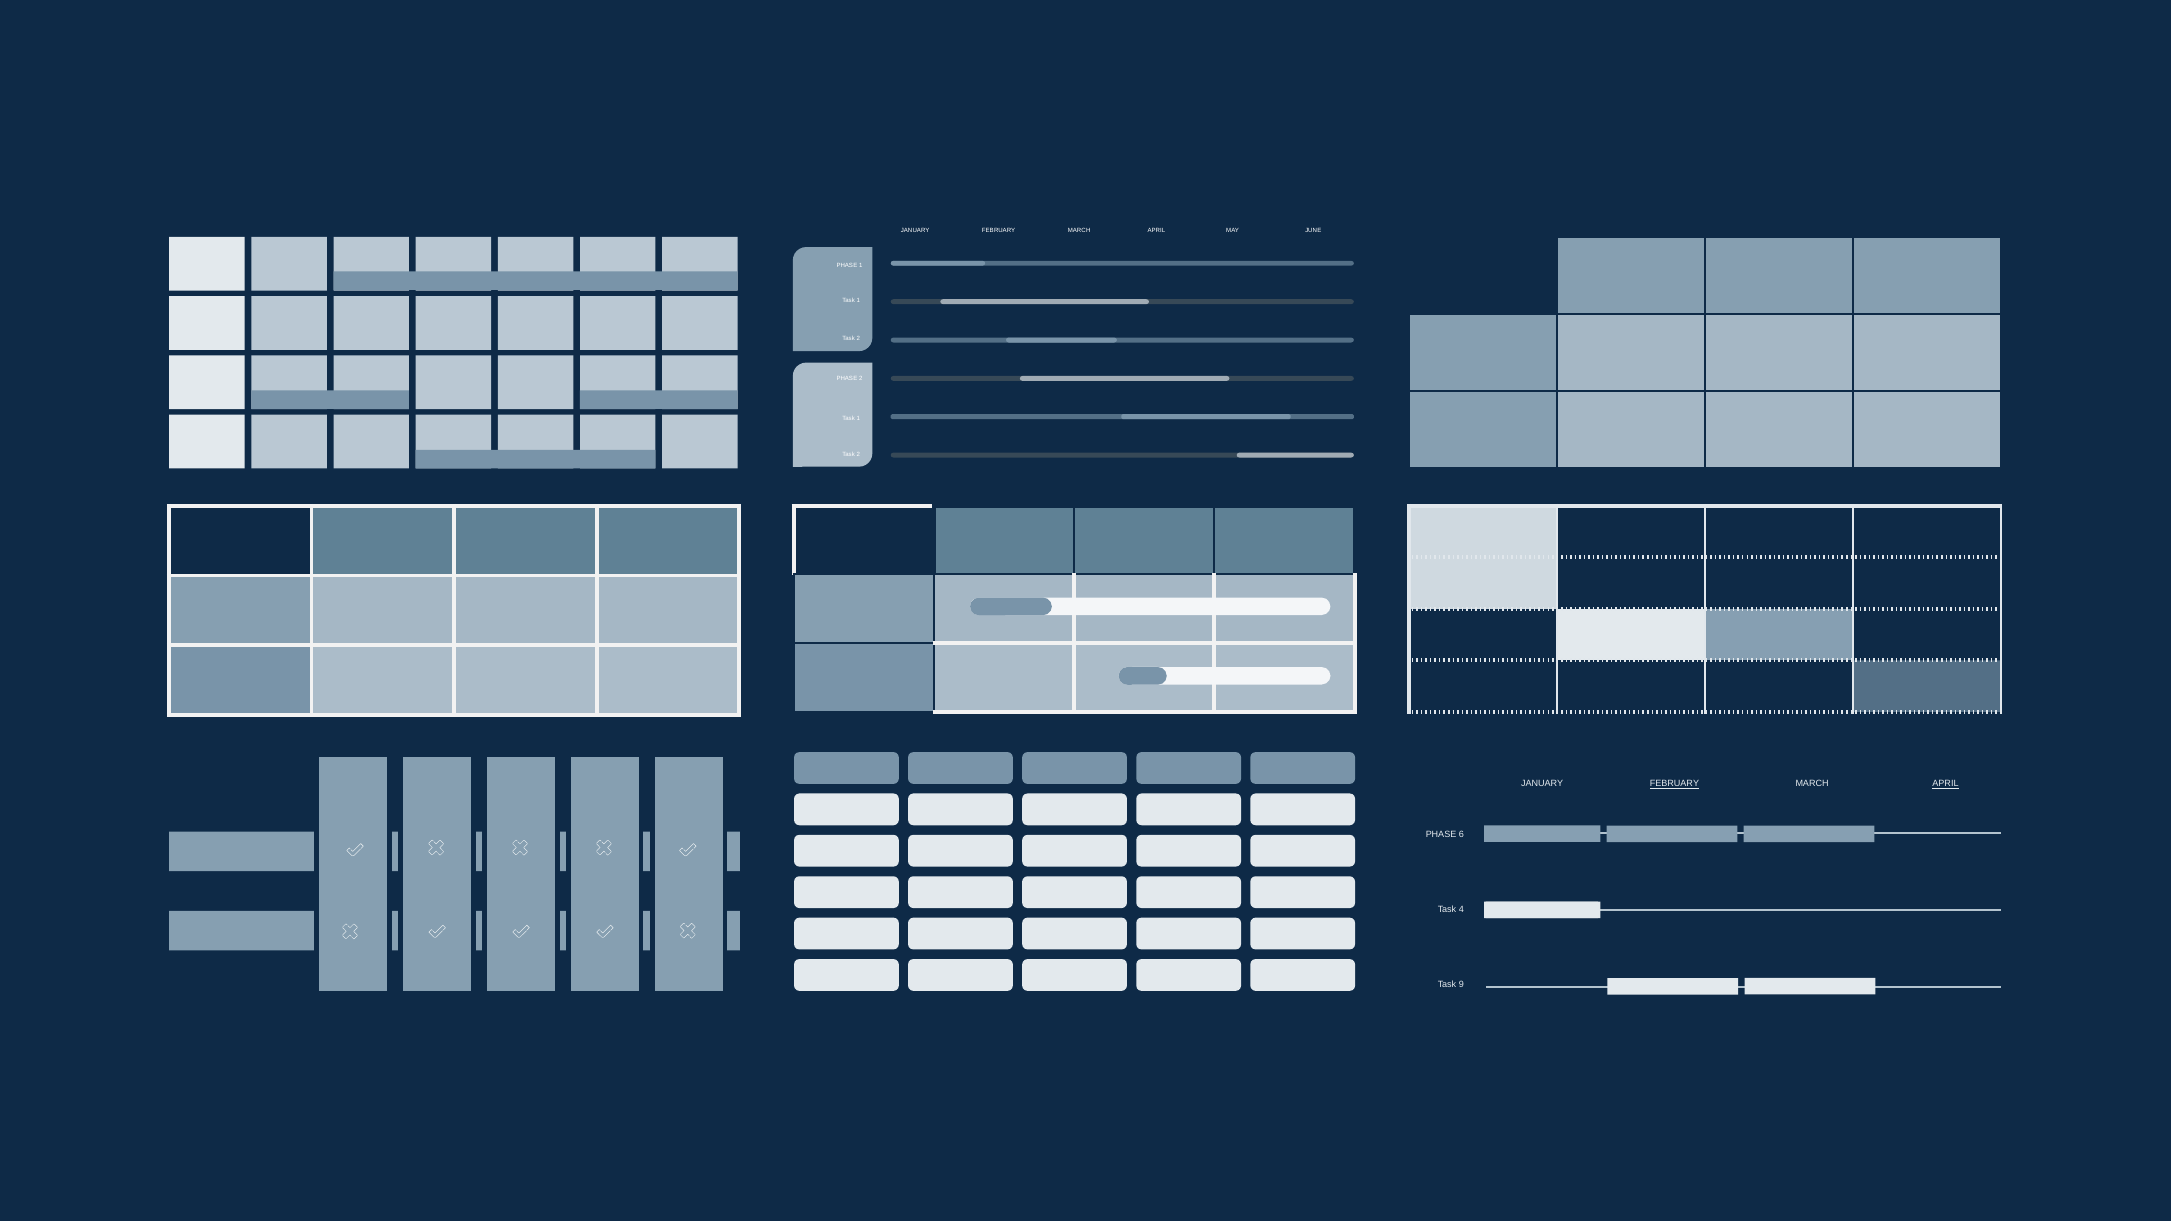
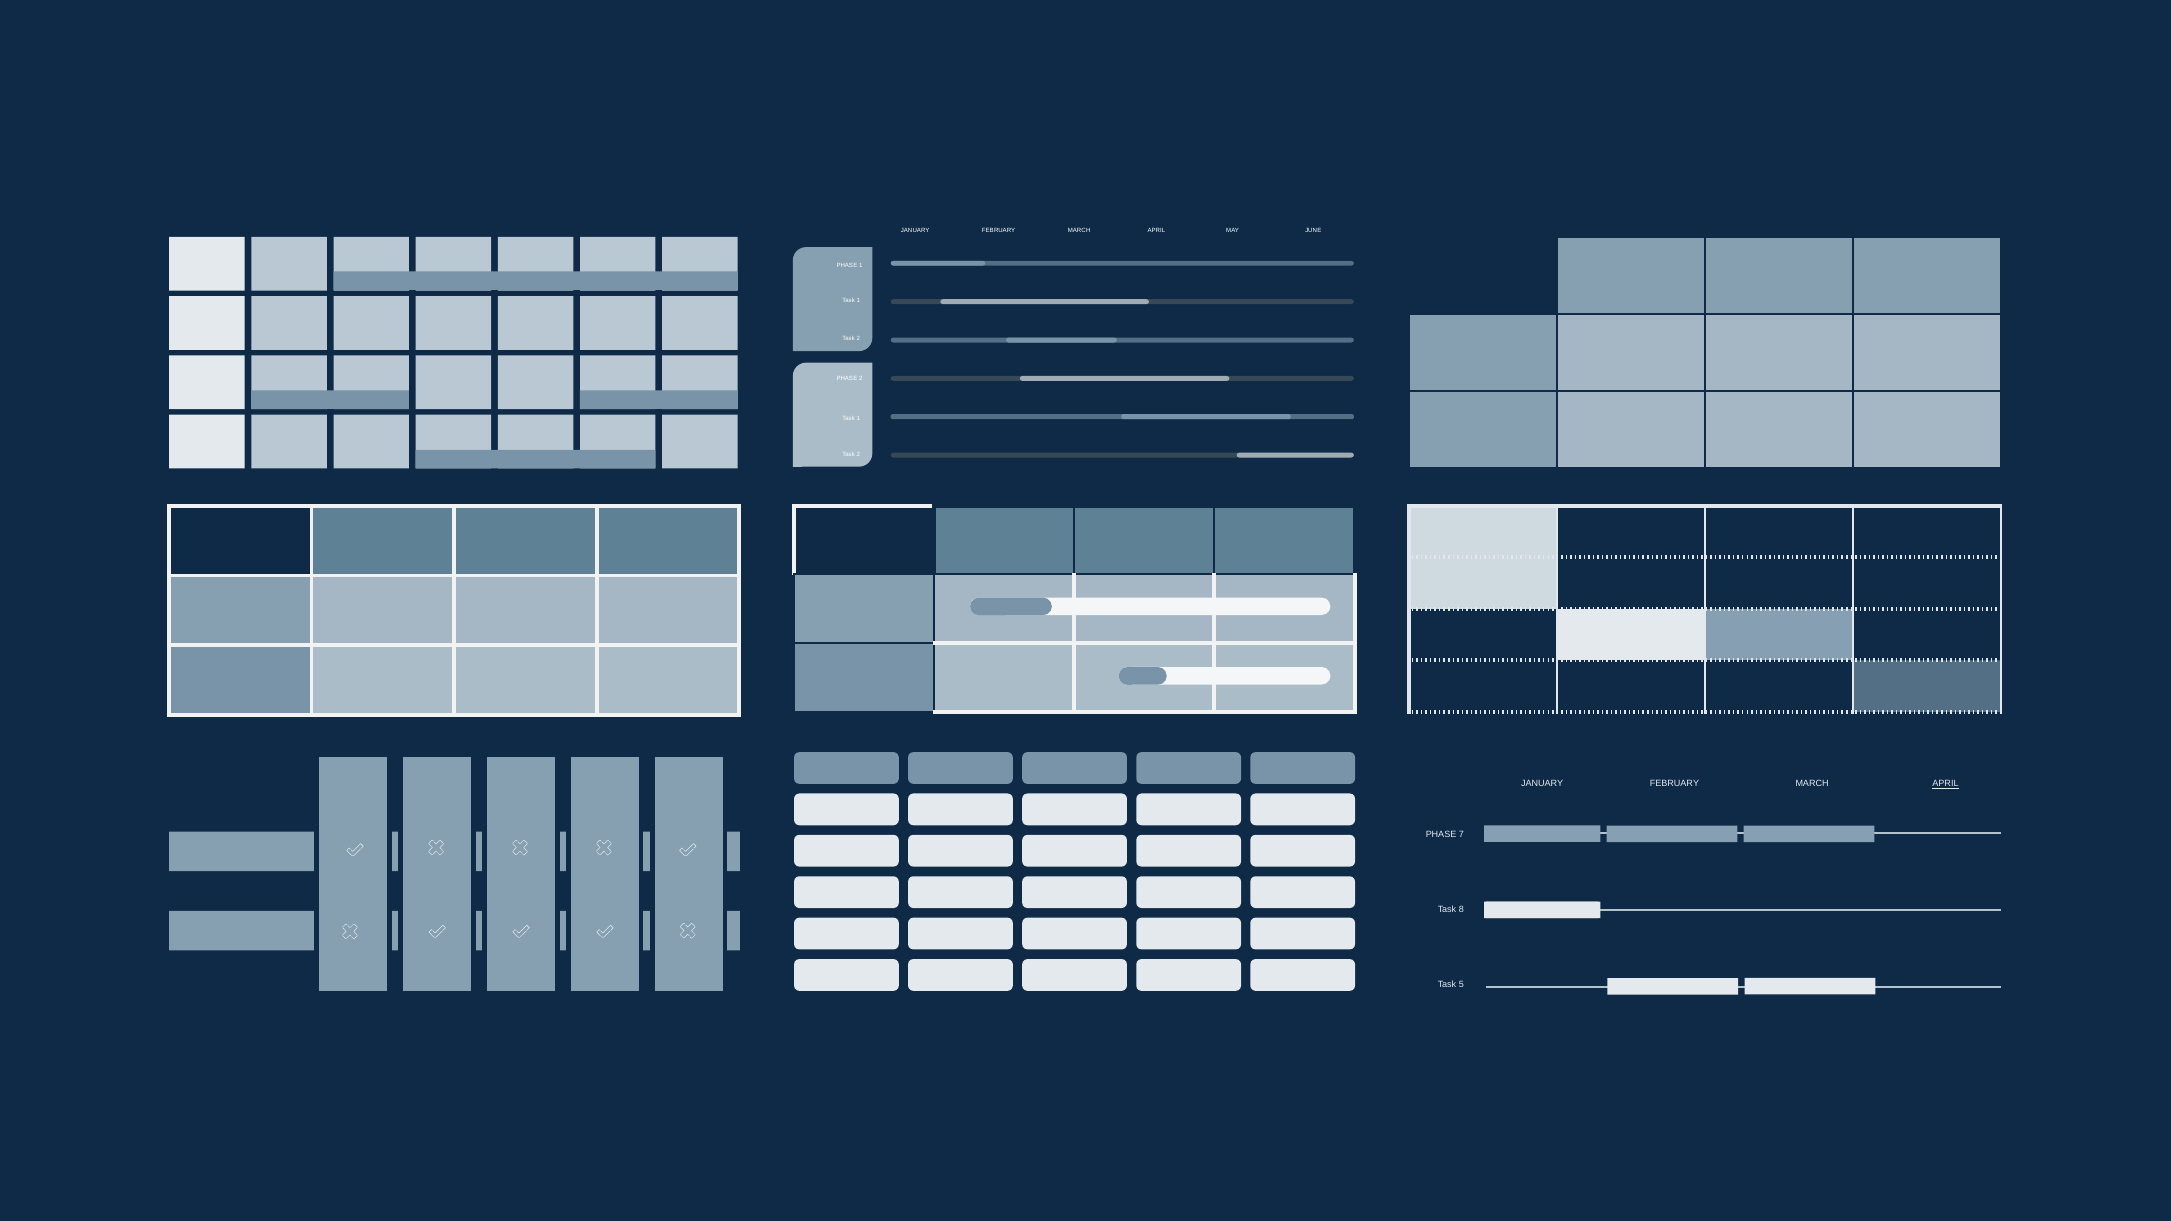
FEBRUARY underline: present -> none (1674, 784)
6: 6 -> 7 (1461, 834)
4: 4 -> 8 (1461, 909)
9: 9 -> 5 (1461, 984)
